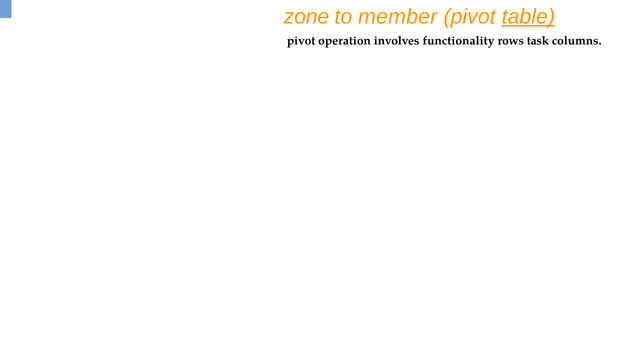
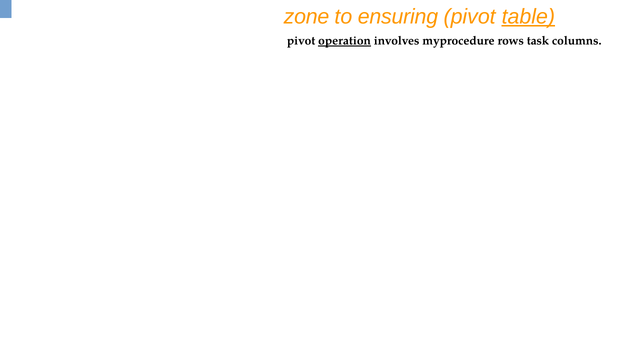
member: member -> ensuring (398, 17)
operation underline: none -> present (345, 41)
functionality: functionality -> myprocedure (459, 41)
